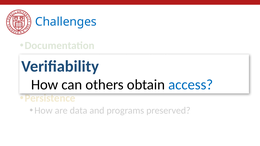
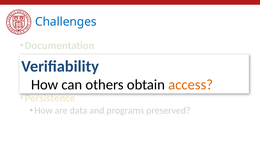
access colour: blue -> orange (191, 85)
